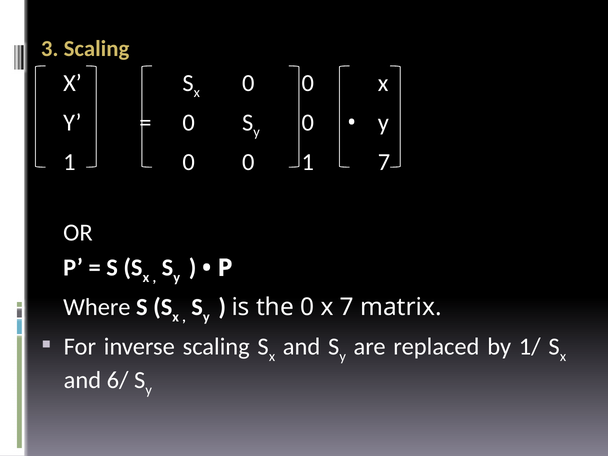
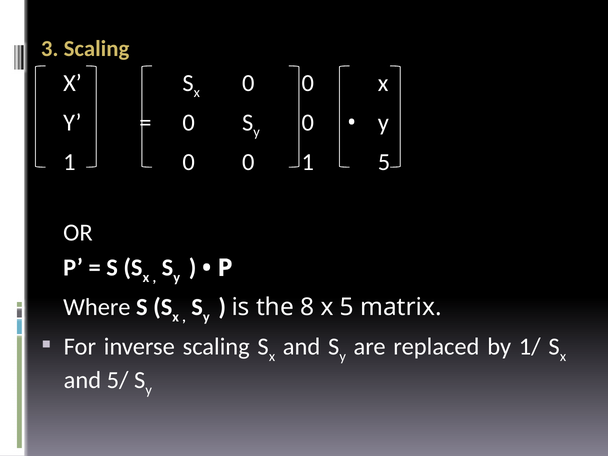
1 7: 7 -> 5 (384, 162)
the 0: 0 -> 8 (307, 307)
x 7: 7 -> 5 (347, 307)
6/: 6/ -> 5/ (118, 380)
